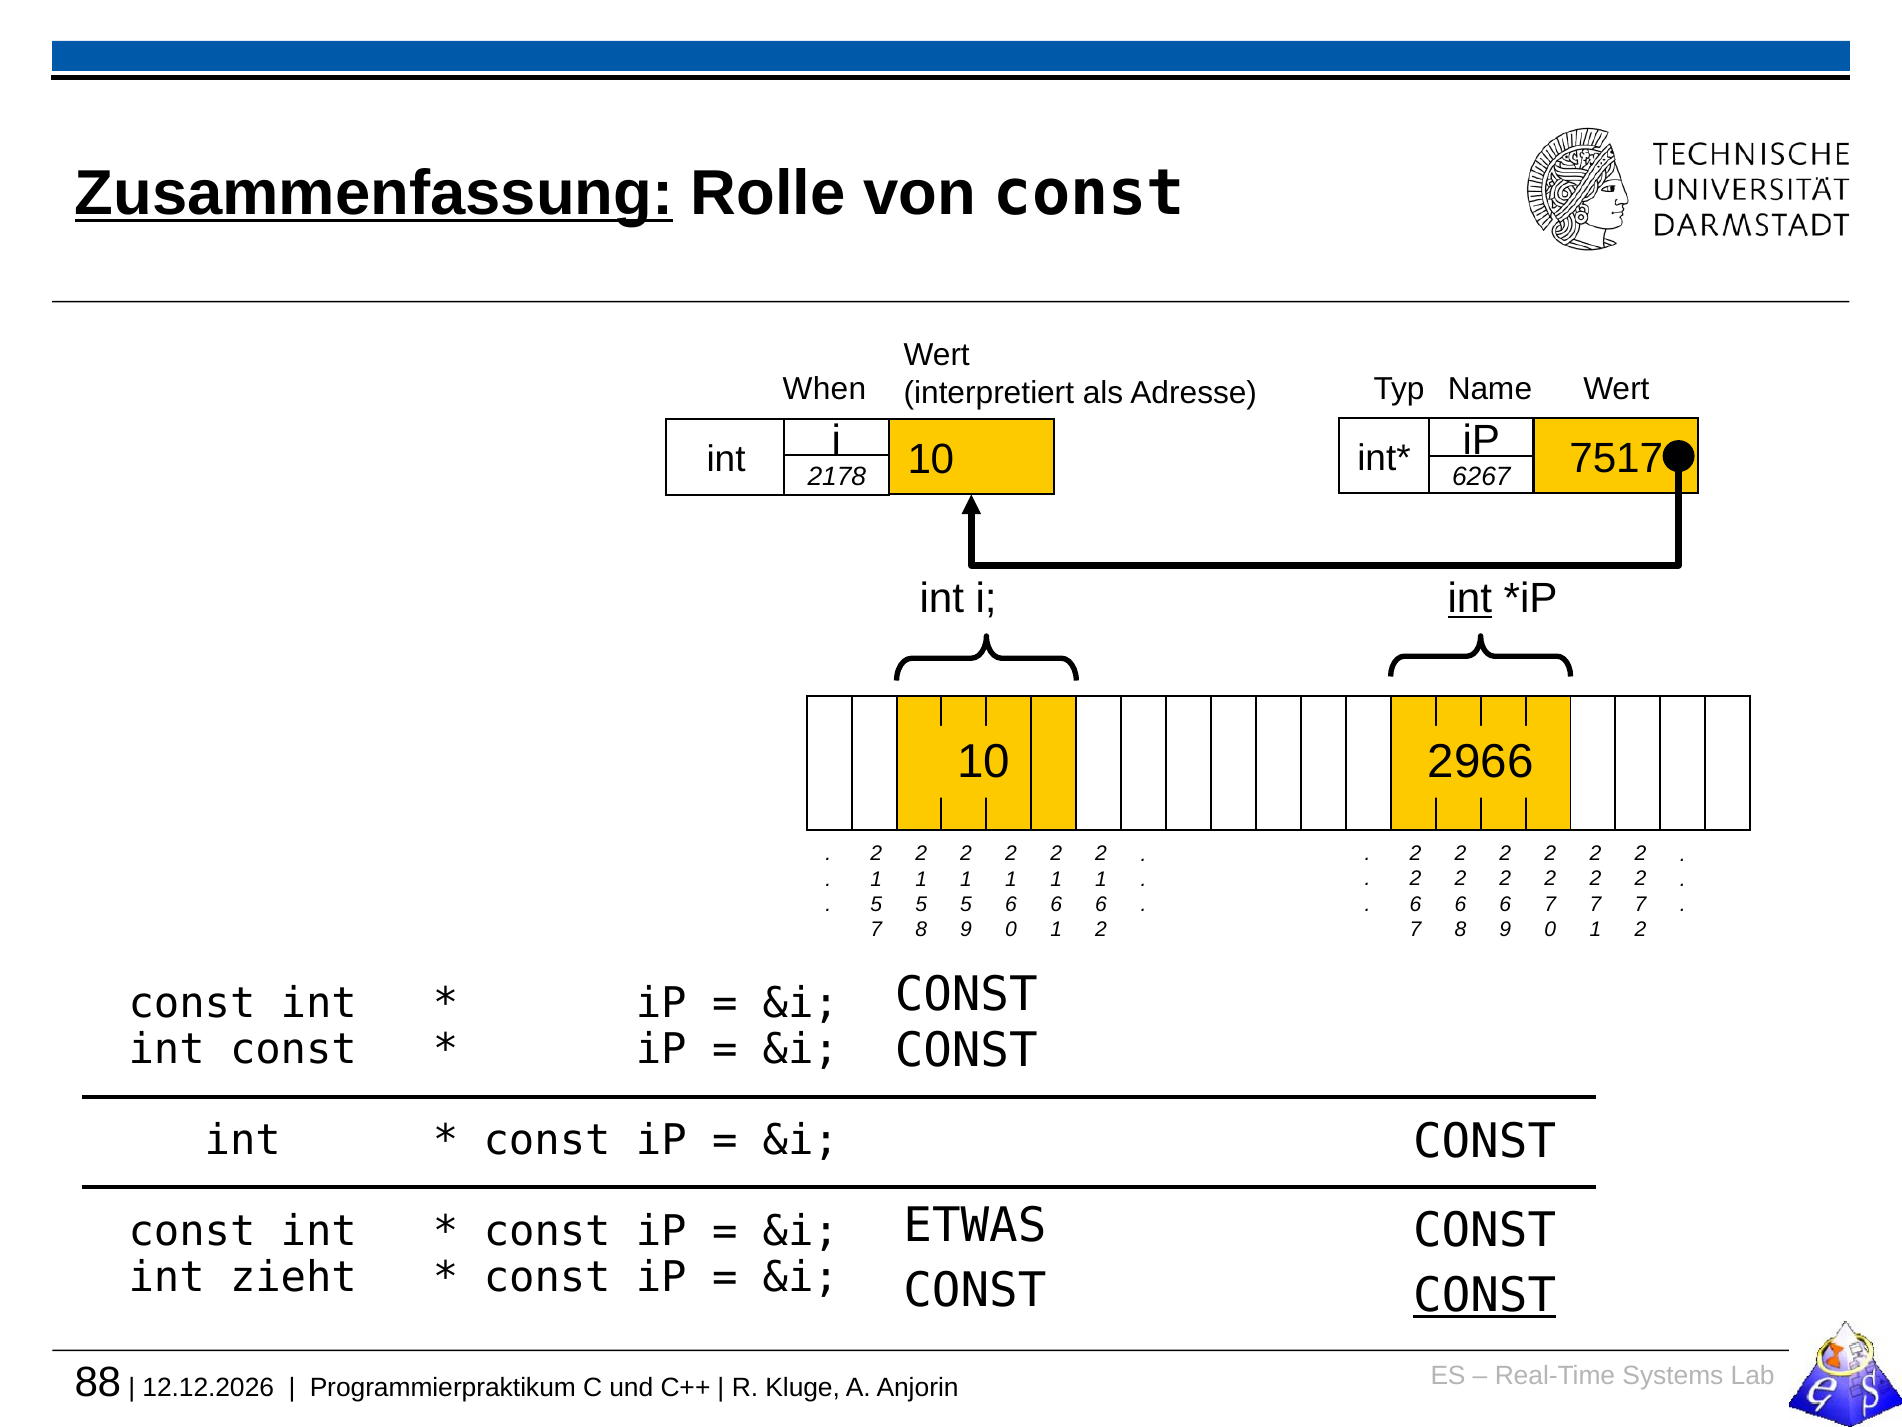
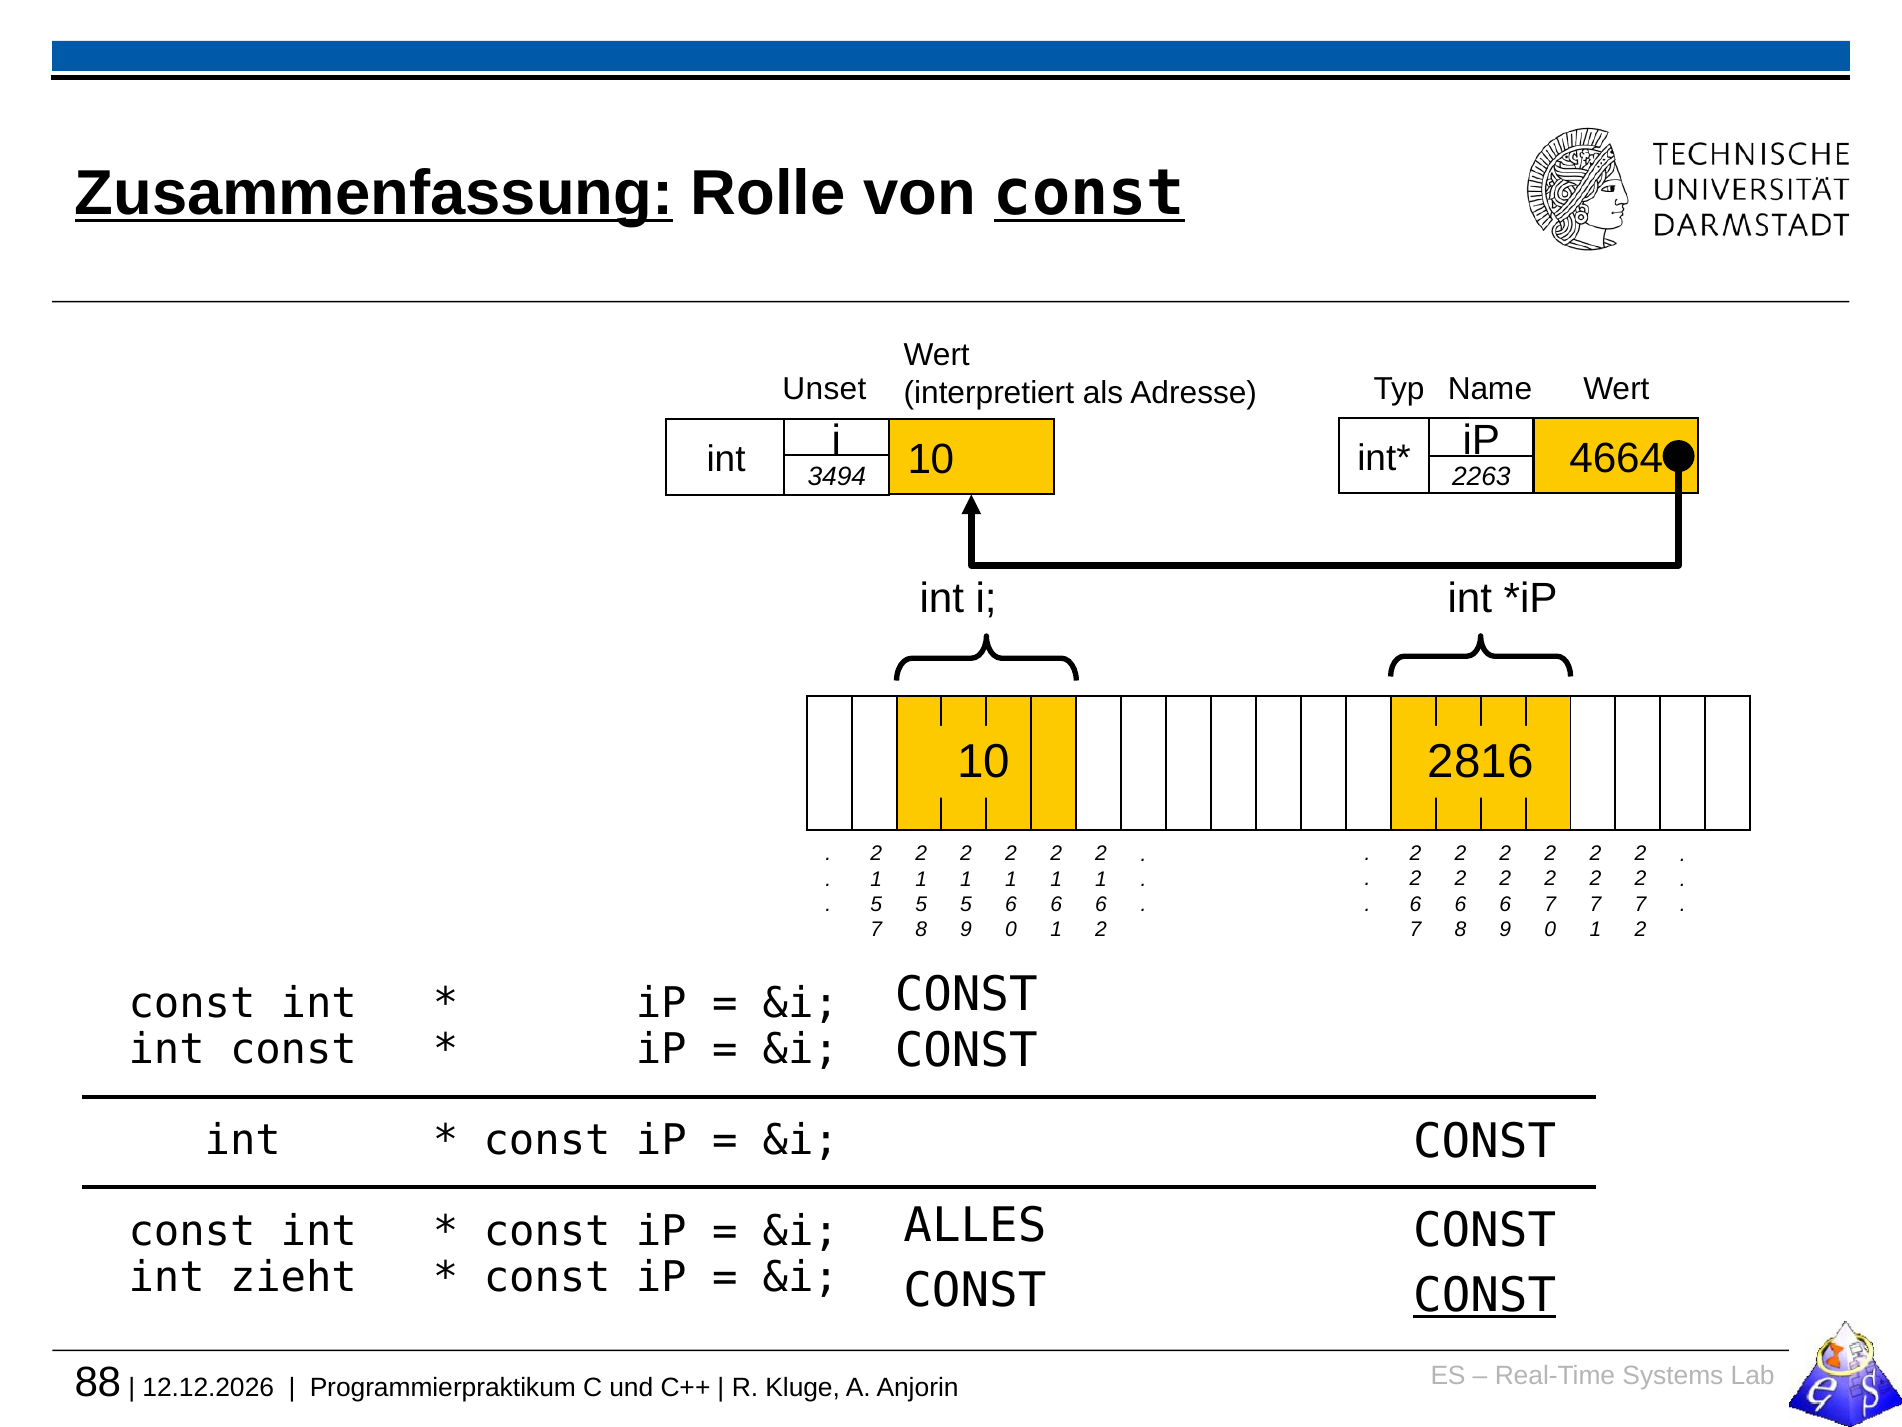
const underline: none -> present (1089, 193)
When: When -> Unset (824, 389)
6267: 6267 -> 2263 (1481, 476)
2178: 2178 -> 3494 (837, 477)
7517: 7517 -> 4664 (1616, 459)
int underline: present -> none (1470, 598)
2966: 2966 -> 2816 (1481, 762)
ETWAS: ETWAS -> ALLES (975, 1225)
